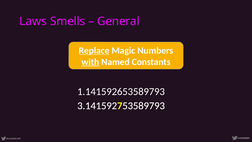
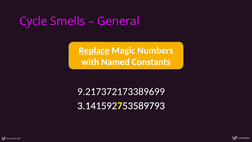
Laws: Laws -> Cycle (33, 21)
with underline: present -> none (90, 62)
1.141592653589793: 1.141592653589793 -> 9.217372173389699 (121, 91)
